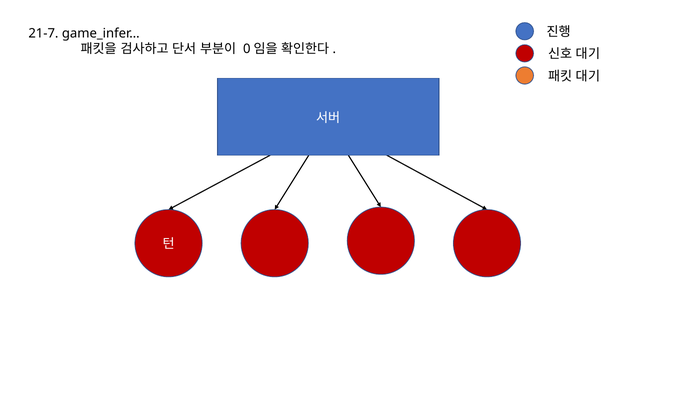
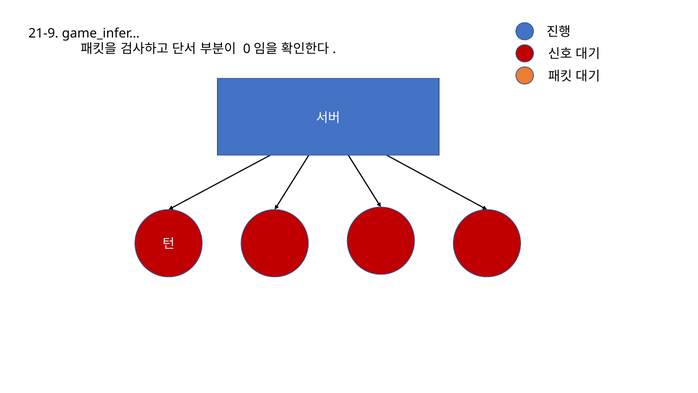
21-7: 21-7 -> 21-9 (43, 33)
